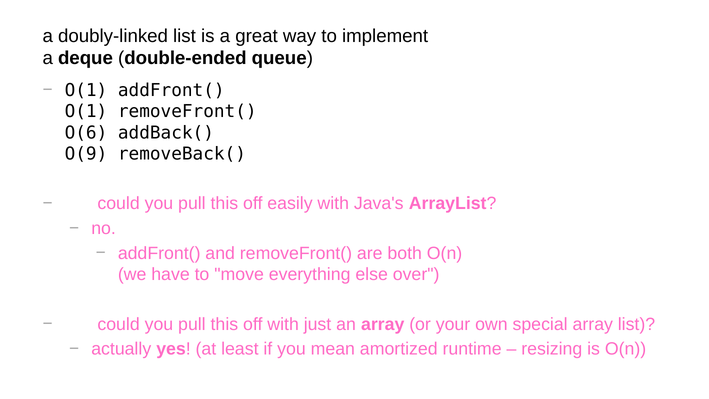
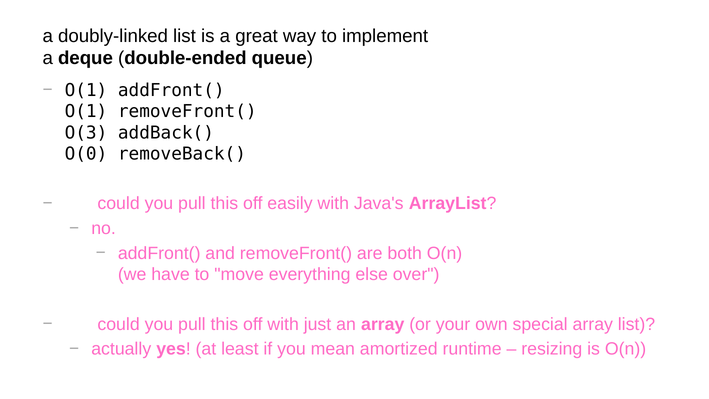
O(6: O(6 -> O(3 (86, 133)
O(9: O(9 -> O(0 (86, 154)
